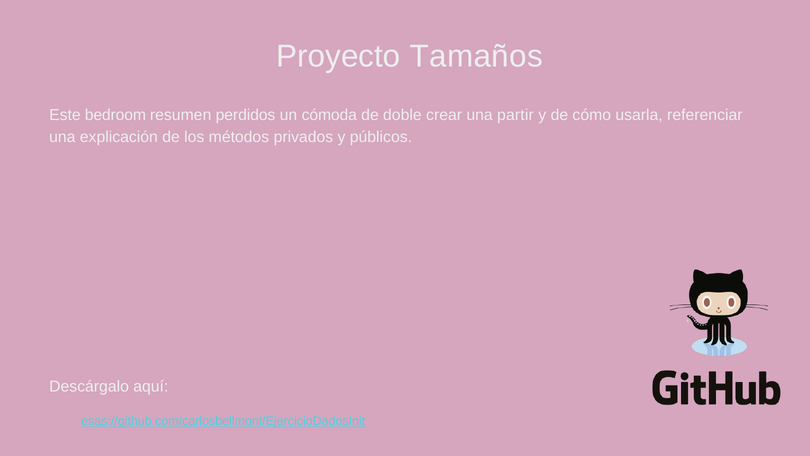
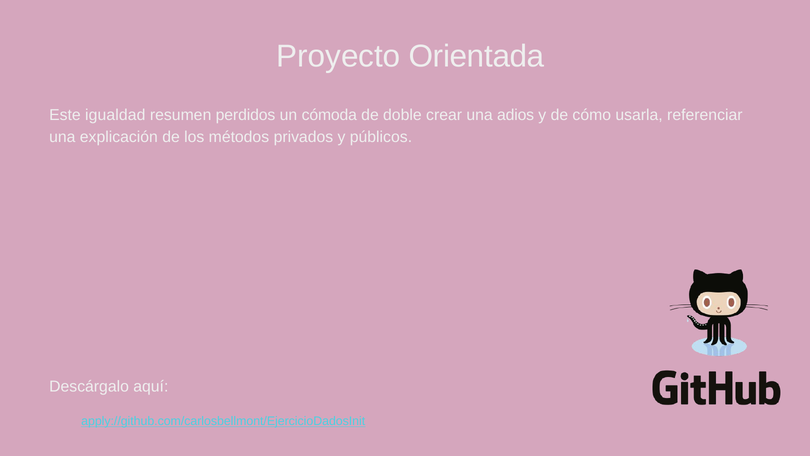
Tamaños: Tamaños -> Orientada (477, 56)
bedroom: bedroom -> igualdad (115, 115)
partir: partir -> adios (516, 115)
esas://github.com/carlosbellmont/EjercicioDadosInit: esas://github.com/carlosbellmont/EjercicioDadosInit -> apply://github.com/carlosbellmont/EjercicioDadosInit (223, 421)
